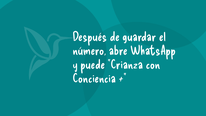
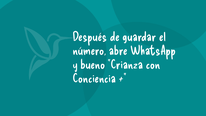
puede: puede -> bueno (93, 65)
